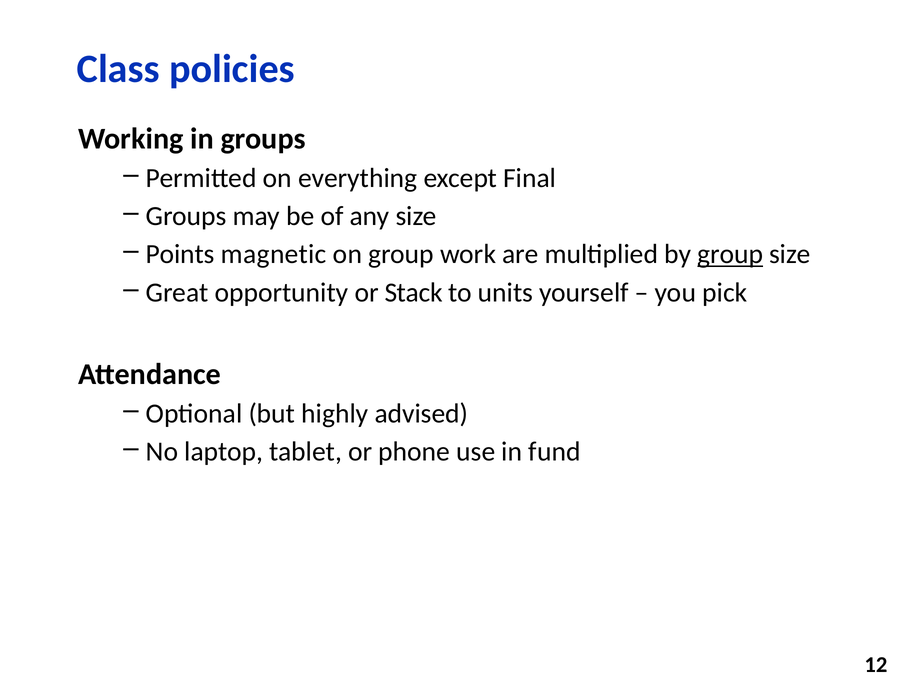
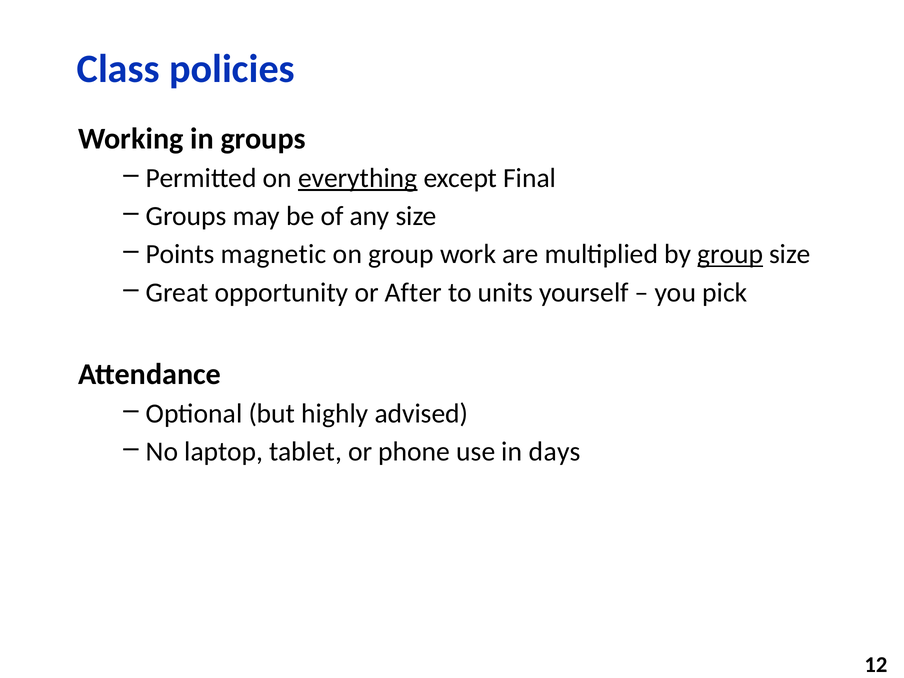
everything underline: none -> present (358, 178)
Stack: Stack -> After (413, 292)
fund: fund -> days (555, 452)
